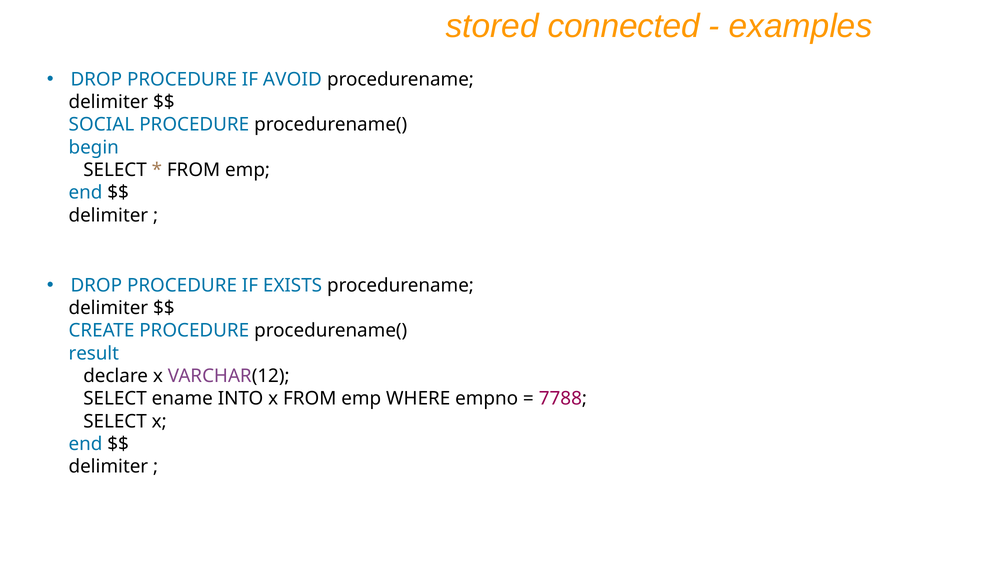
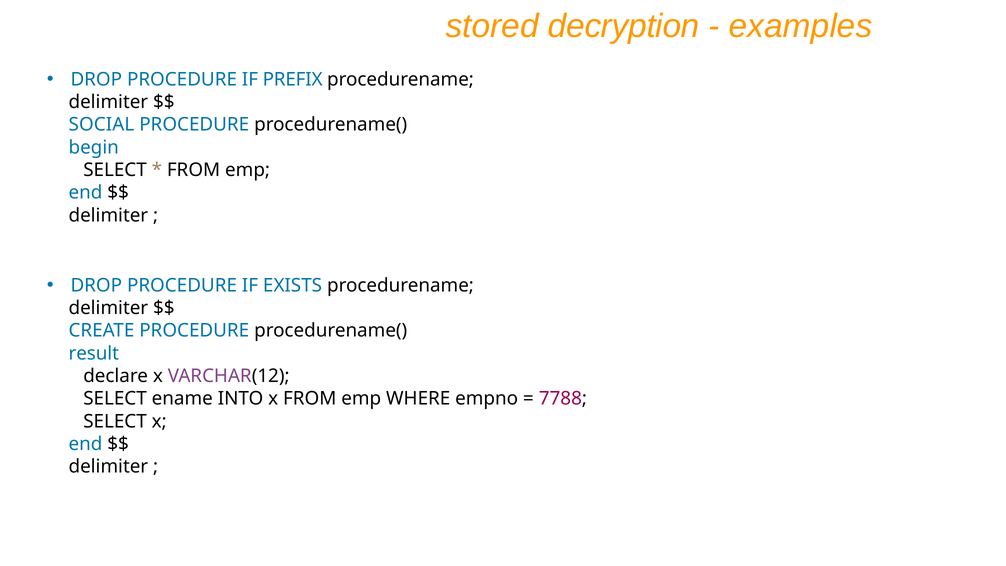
connected: connected -> decryption (624, 26)
AVOID: AVOID -> PREFIX (293, 79)
